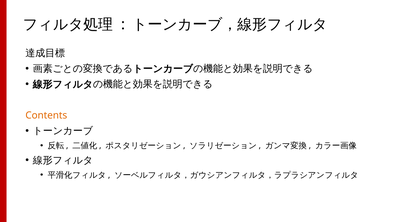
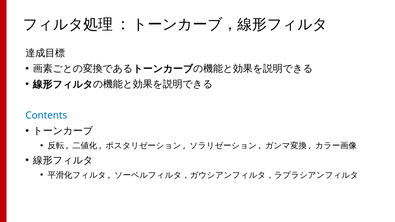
Contents colour: orange -> blue (46, 115)
